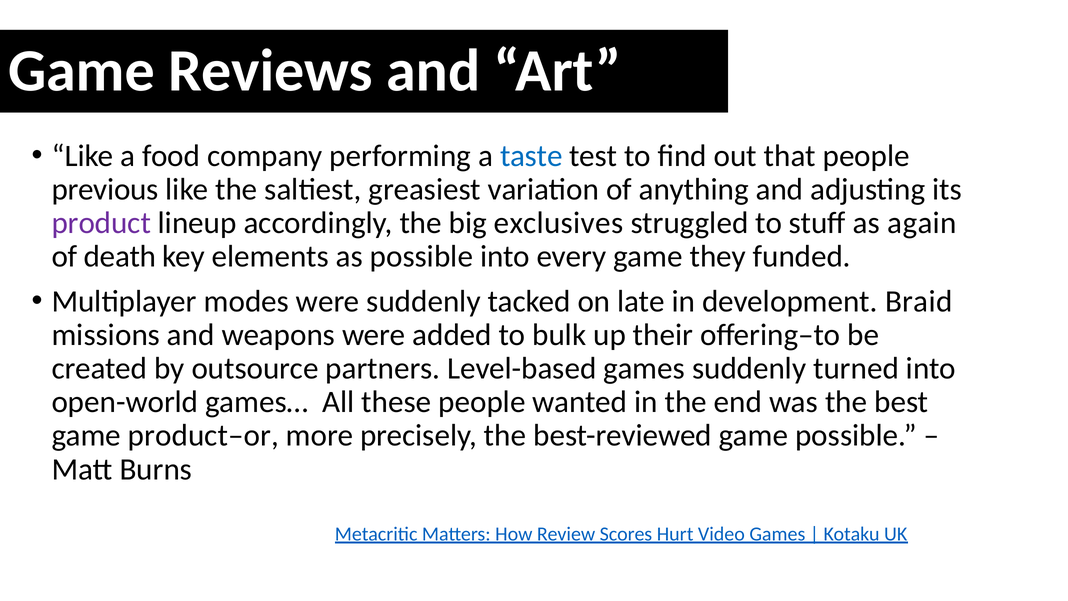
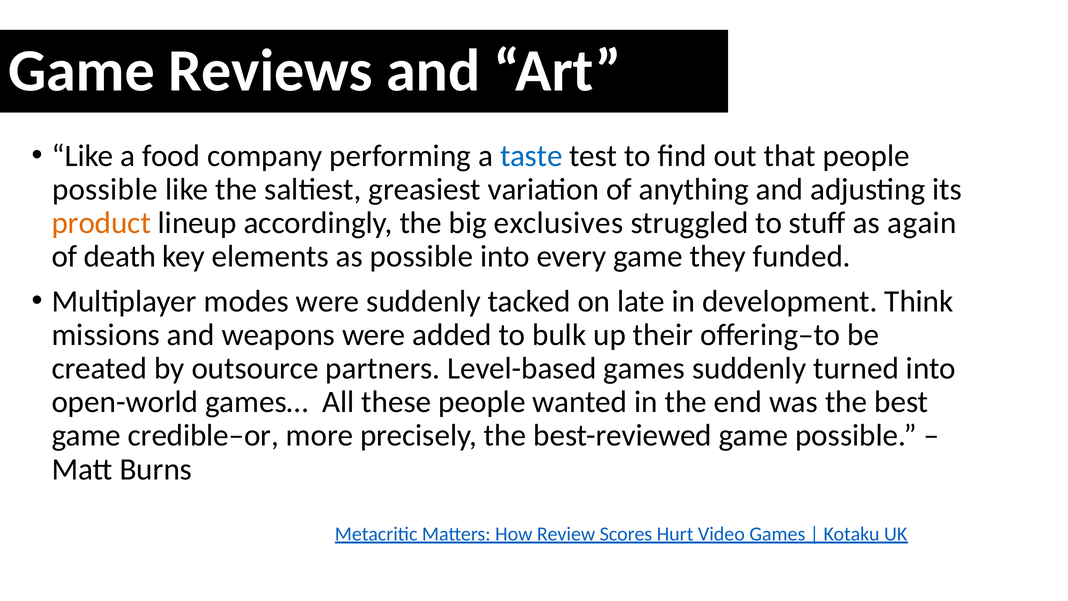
previous: previous -> possible (105, 189)
product colour: purple -> orange (101, 223)
Braid: Braid -> Think (919, 301)
product–or: product–or -> credible–or (203, 435)
